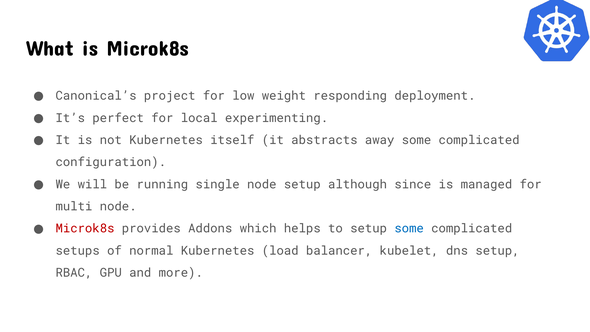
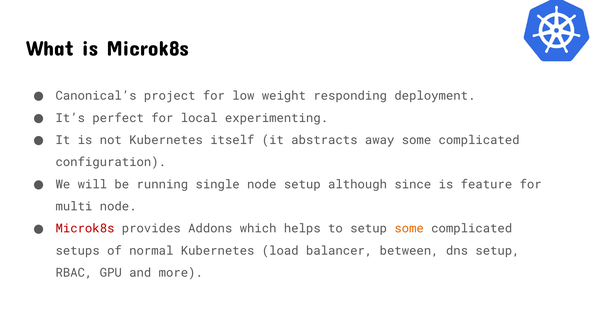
managed: managed -> feature (486, 184)
some colour: blue -> orange (409, 229)
kubelet: kubelet -> between (409, 251)
